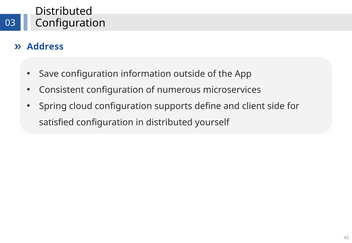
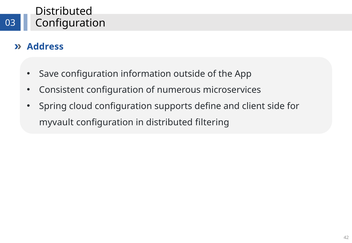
satisfied: satisfied -> myvault (56, 123)
yourself: yourself -> filtering (212, 123)
